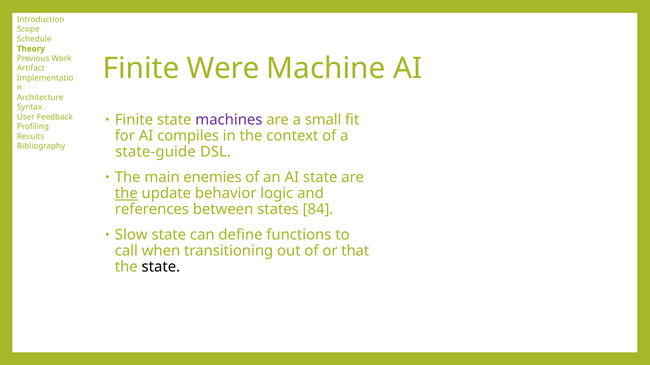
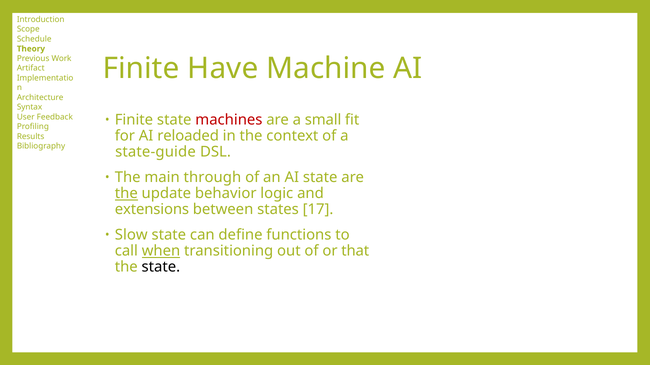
Were: Were -> Have (223, 68)
machines colour: purple -> red (229, 120)
compiles: compiles -> reloaded (188, 136)
enemies: enemies -> through (212, 178)
references: references -> extensions (152, 210)
84: 84 -> 17 (318, 210)
when underline: none -> present (161, 251)
